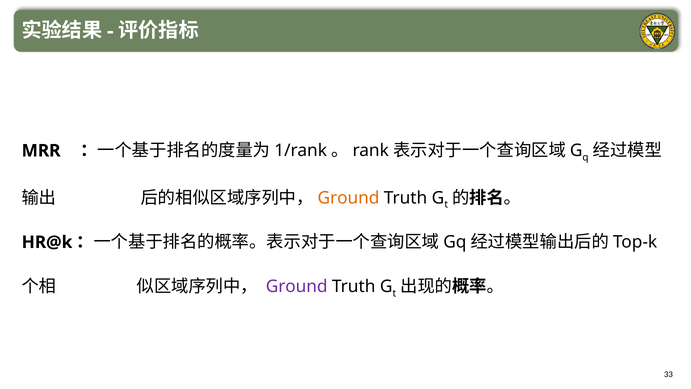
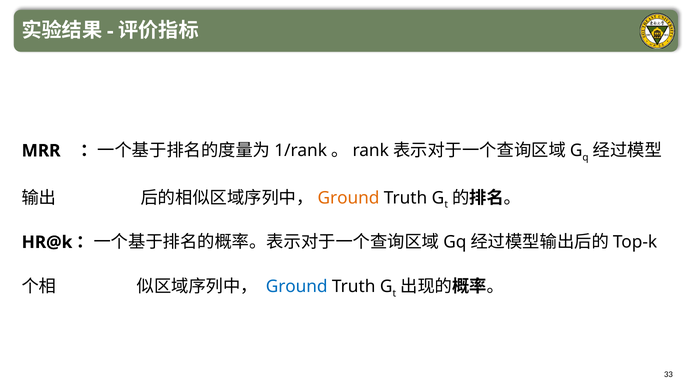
Ground colour: purple -> blue (297, 286)
